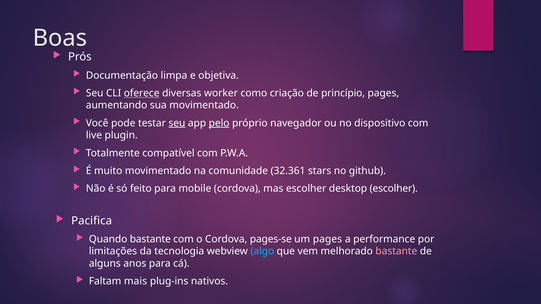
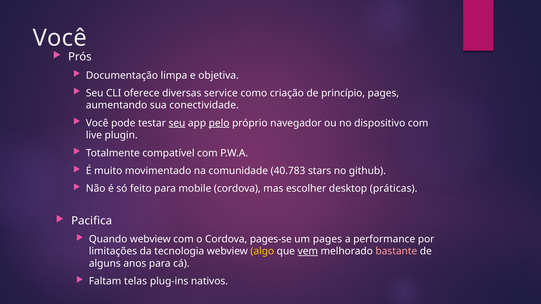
Boas: Boas -> Você (60, 38)
oferece underline: present -> none (142, 93)
worker: worker -> service (221, 93)
sua movimentado: movimentado -> conectividade (204, 105)
32.361: 32.361 -> 40.783 (288, 171)
desktop escolher: escolher -> práticas (394, 189)
Quando bastante: bastante -> webview (150, 239)
algo colour: light blue -> yellow (262, 252)
vem underline: none -> present (308, 252)
mais: mais -> telas (136, 282)
